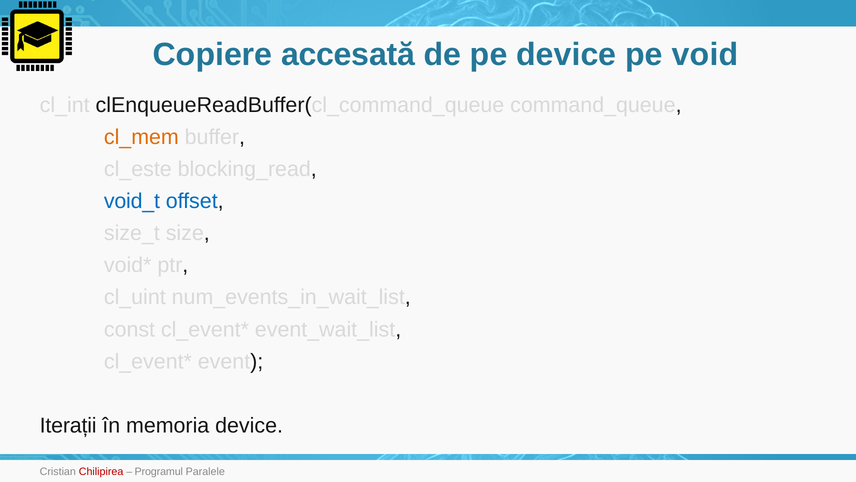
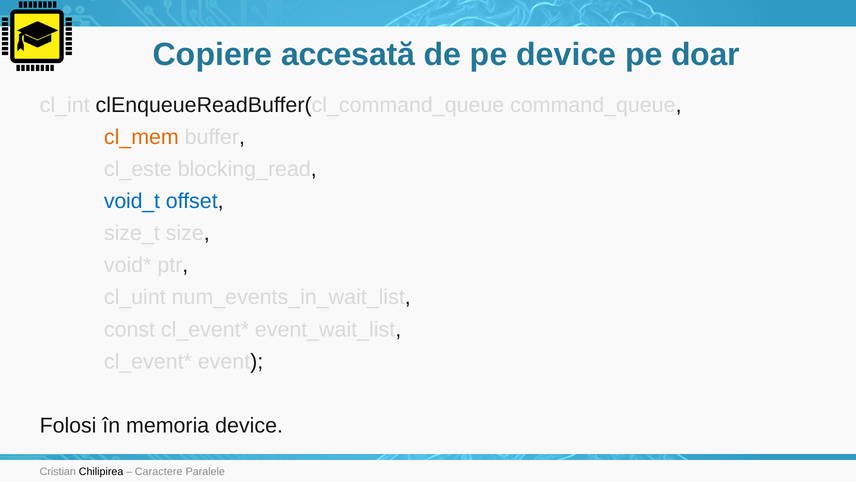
void: void -> doar (705, 54)
Iterații: Iterații -> Folosi (68, 425)
Chilipirea colour: red -> black (101, 471)
Programul: Programul -> Caractere (159, 471)
